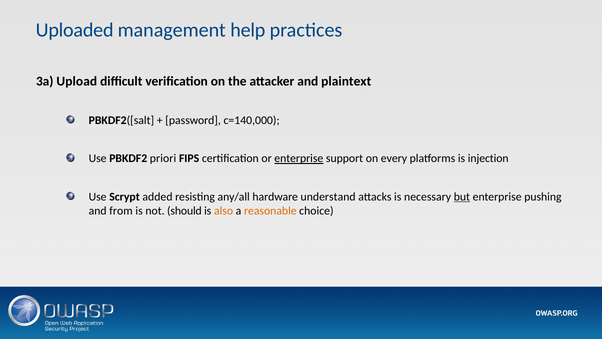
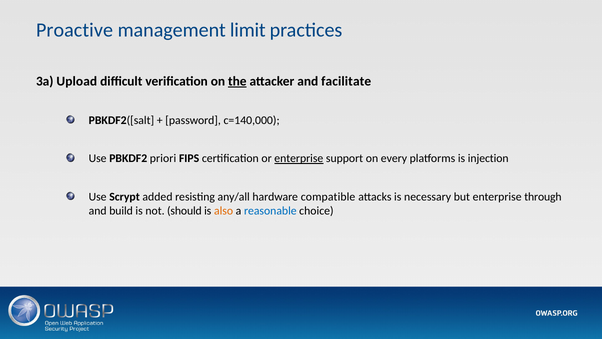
Uploaded: Uploaded -> Proactive (74, 30)
help: help -> limit (248, 30)
the underline: none -> present (237, 81)
plaintext: plaintext -> facilitate (346, 81)
understand: understand -> compatible (328, 196)
but underline: present -> none (462, 196)
pushing: pushing -> through (543, 196)
from: from -> build (121, 210)
reasonable colour: orange -> blue (270, 210)
